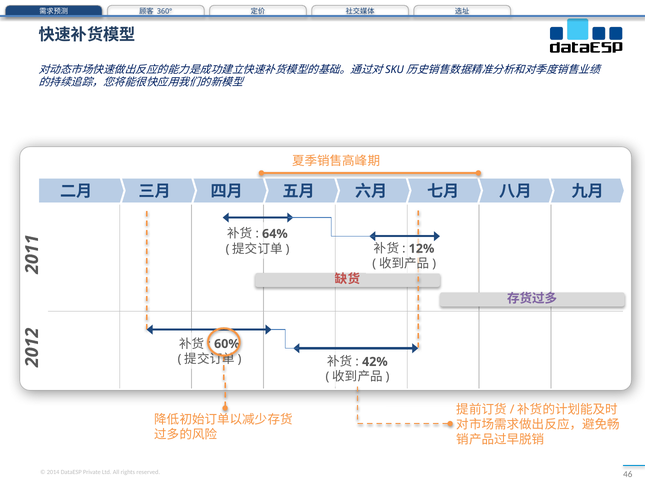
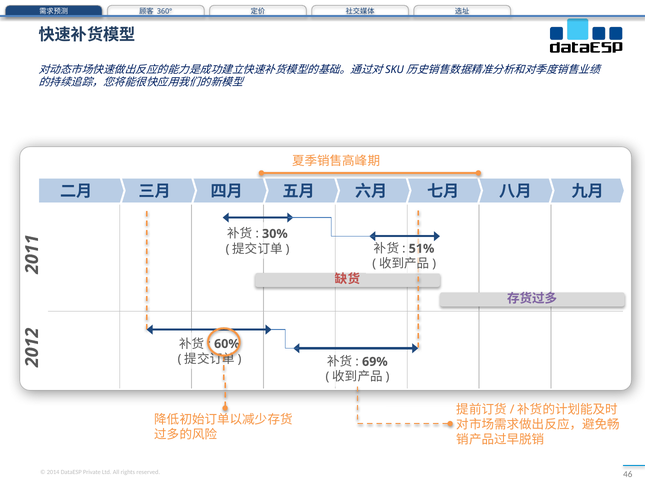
64%: 64% -> 30% (275, 234)
12%: 12% -> 51% (421, 249)
42%: 42% -> 69% (375, 362)
